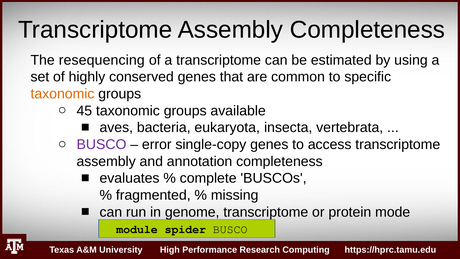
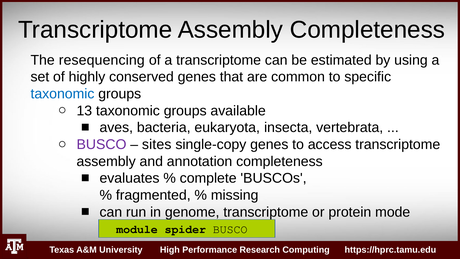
taxonomic colour: orange -> blue (62, 94)
45: 45 -> 13 (84, 111)
error: error -> sites (157, 144)
